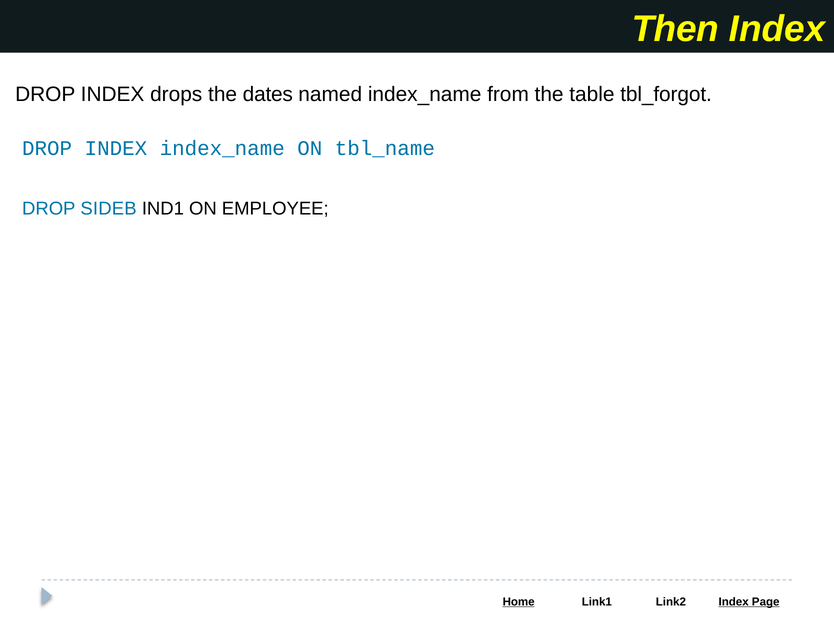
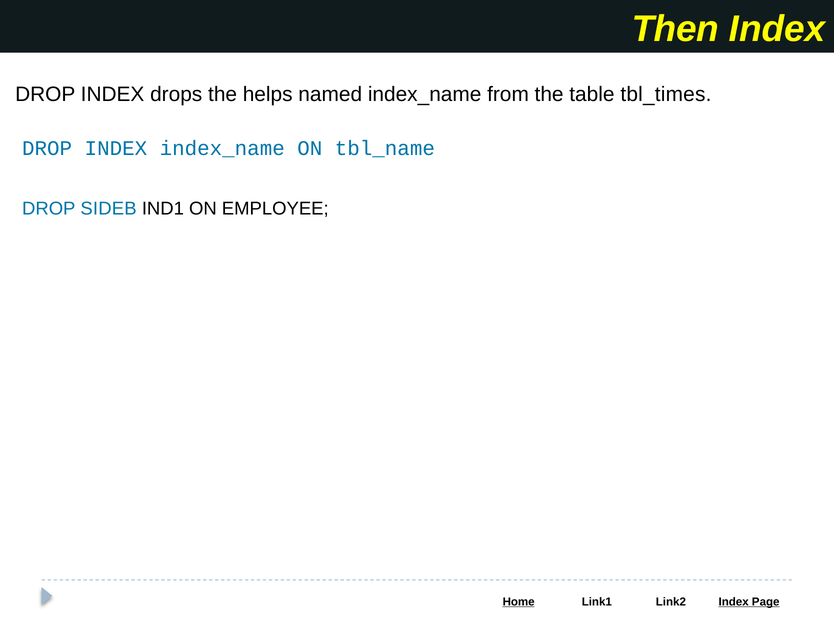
dates: dates -> helps (268, 94)
tbl_forgot: tbl_forgot -> tbl_times (666, 94)
